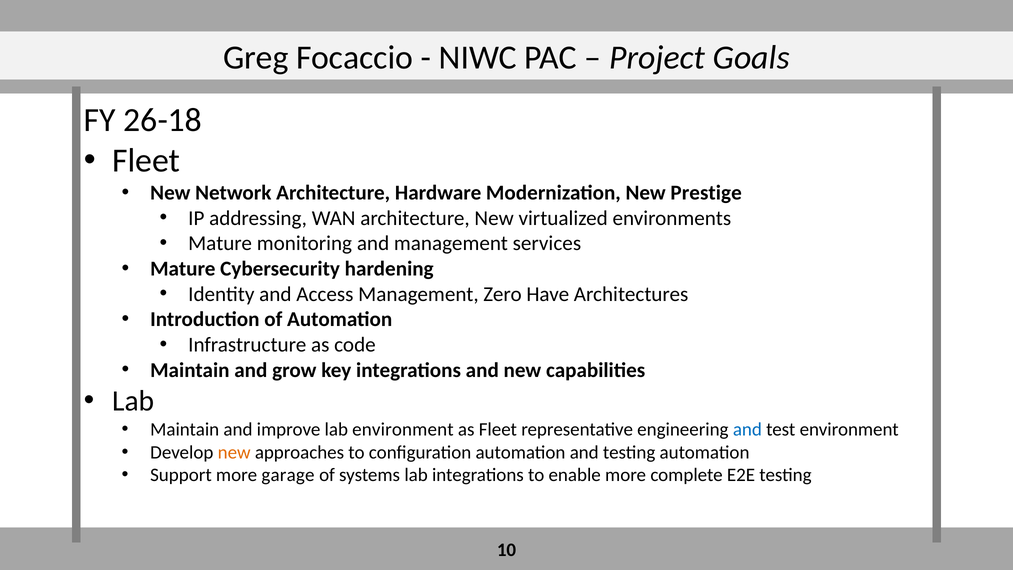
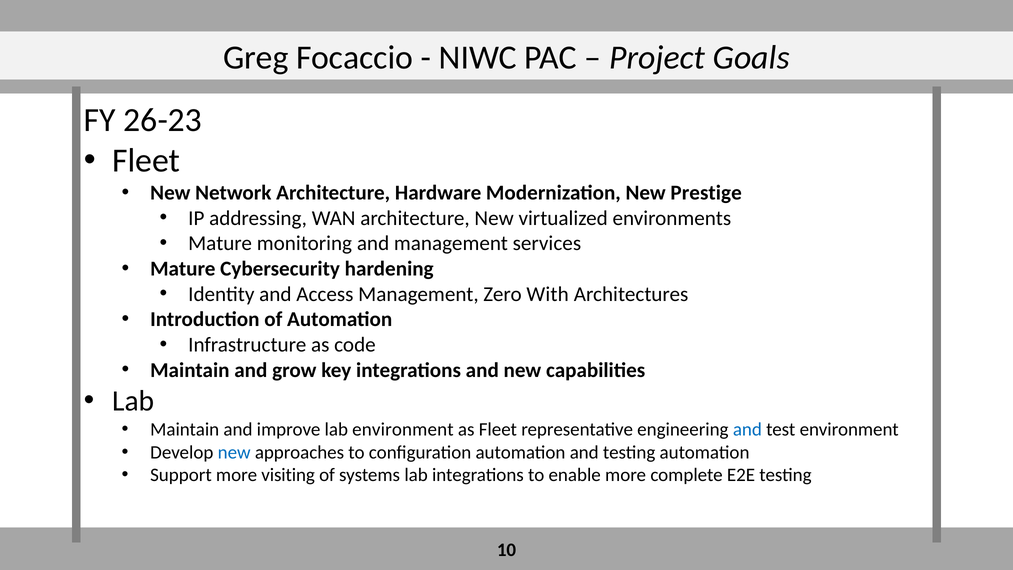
26-18: 26-18 -> 26-23 (163, 120)
Have: Have -> With (548, 294)
new colour: orange -> blue (234, 452)
garage: garage -> visiting (288, 475)
